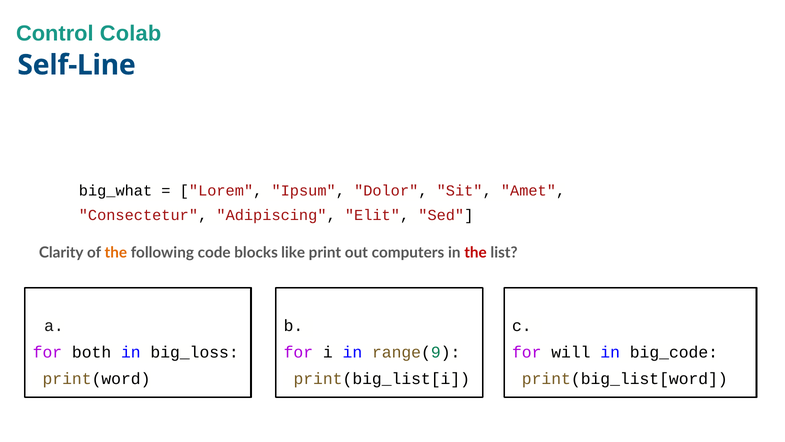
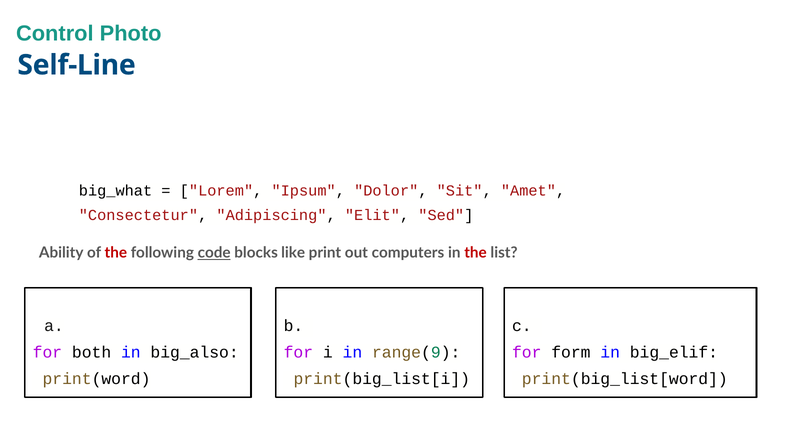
Colab: Colab -> Photo (131, 34)
Clarity: Clarity -> Ability (61, 253)
the colour: orange -> red (116, 253)
code underline: none -> present (214, 253)
big_loss: big_loss -> big_also (195, 352)
will: will -> form (571, 352)
big_code: big_code -> big_elif (674, 352)
